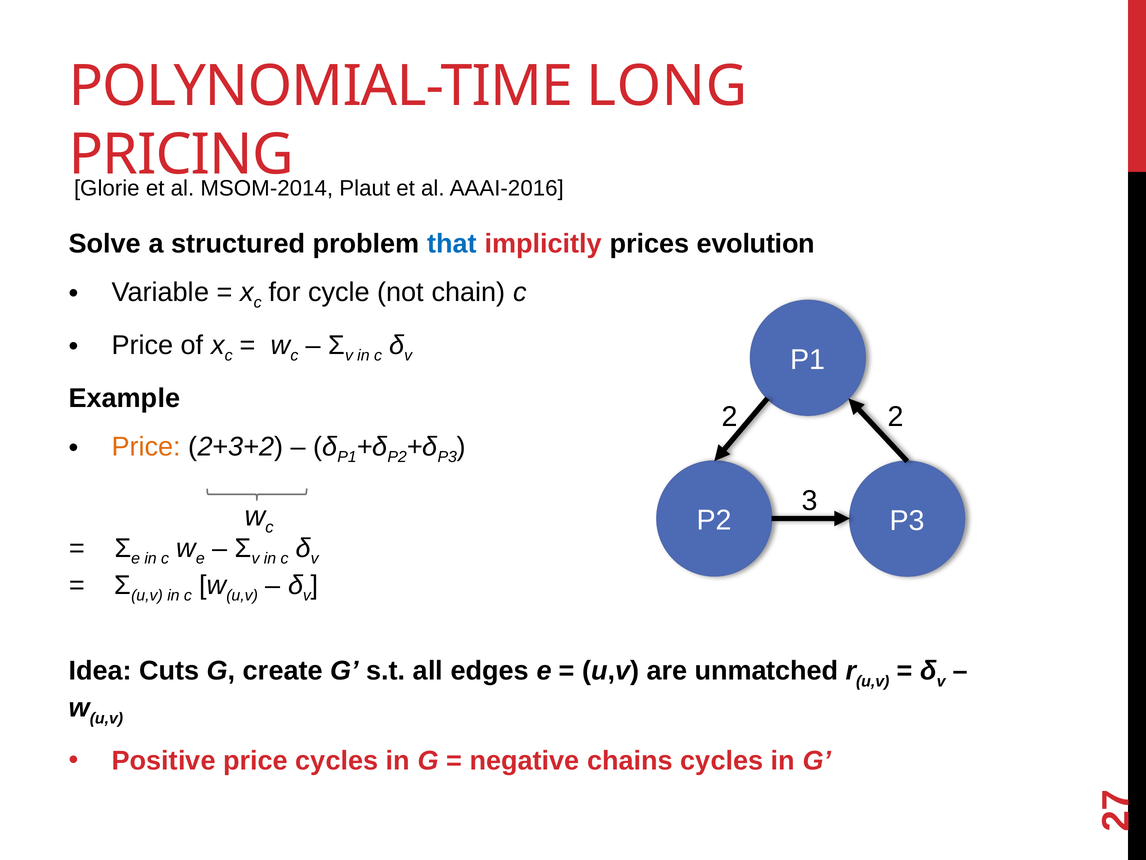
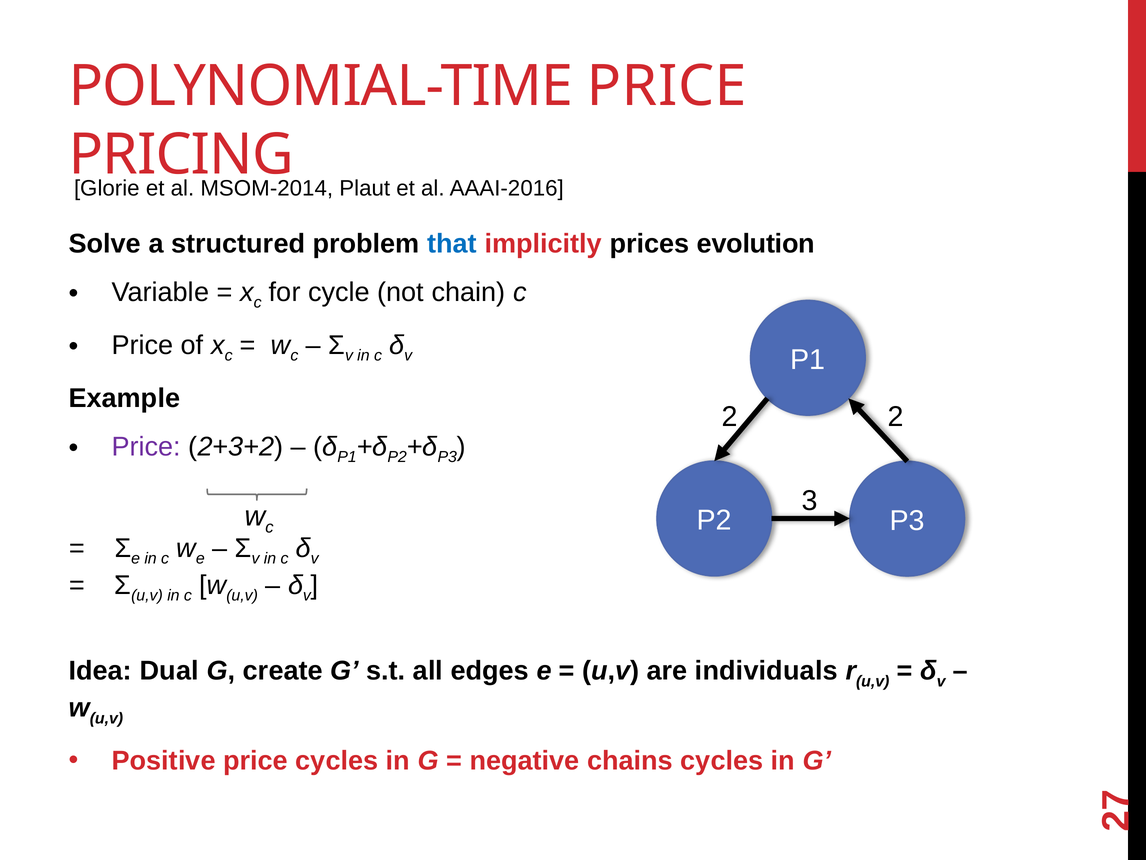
POLYNOMIAL-TIME LONG: LONG -> PRICE (667, 86)
Price colour: orange -> purple (146, 446)
Cuts: Cuts -> Dual (169, 670)
unmatched: unmatched -> individuals (766, 670)
